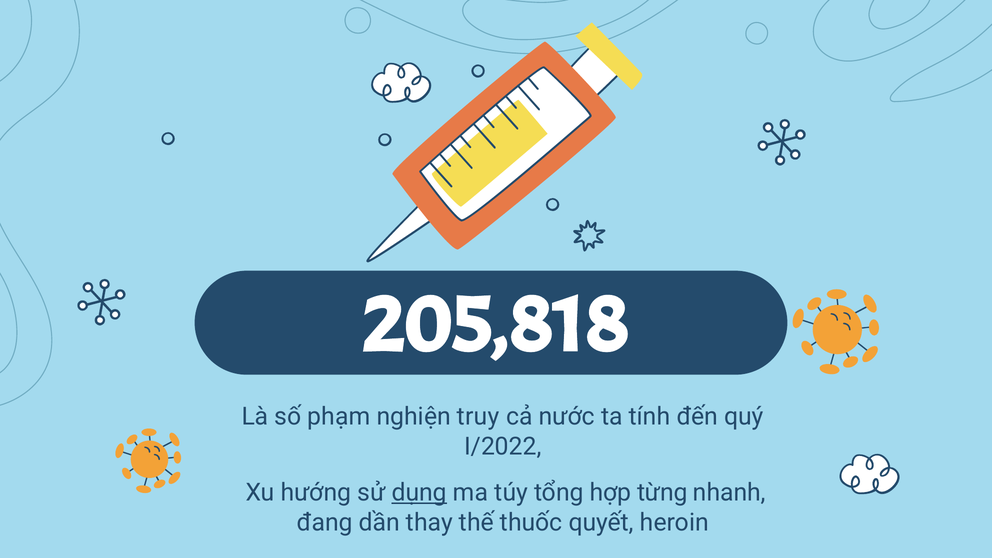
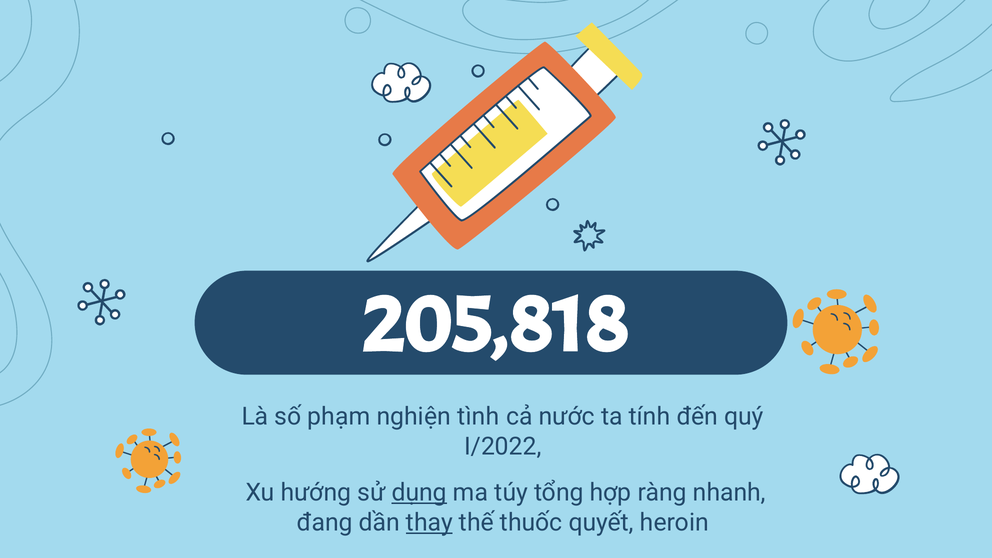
truy: truy -> tình (478, 417)
từng: từng -> ràng (662, 493)
thay underline: none -> present (429, 523)
